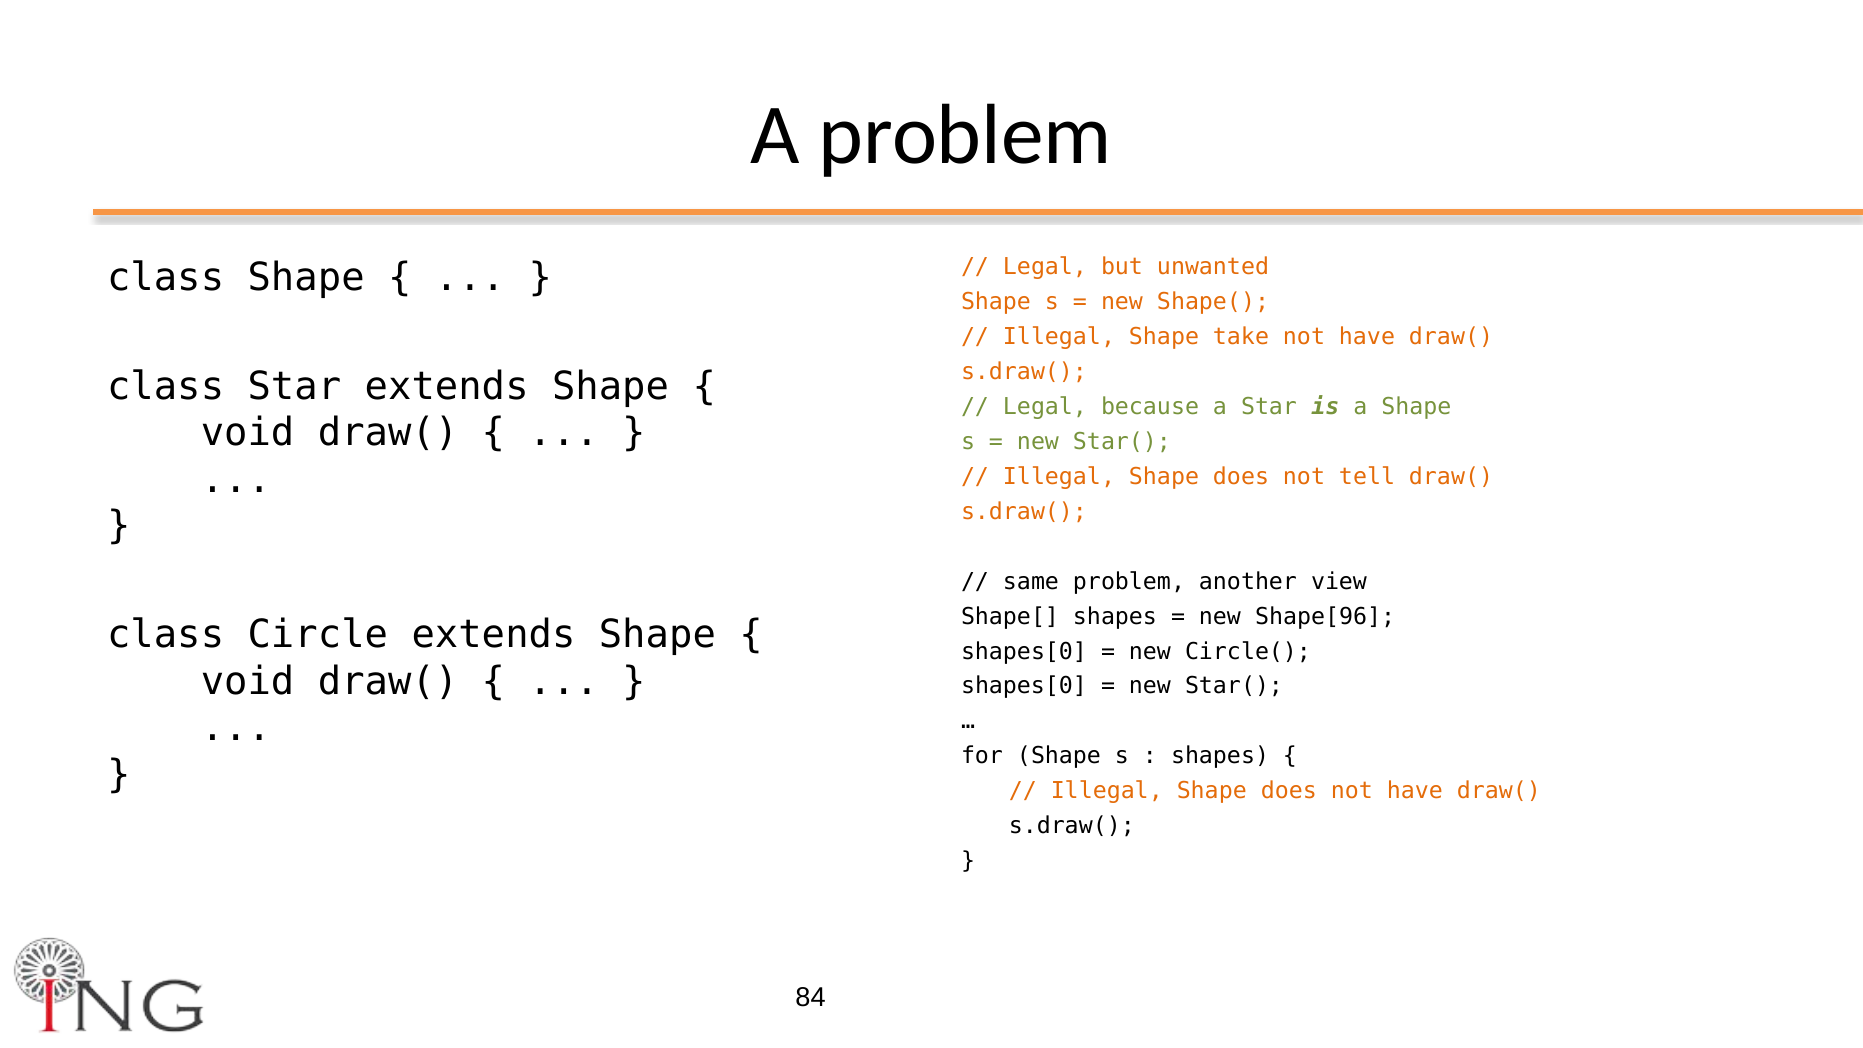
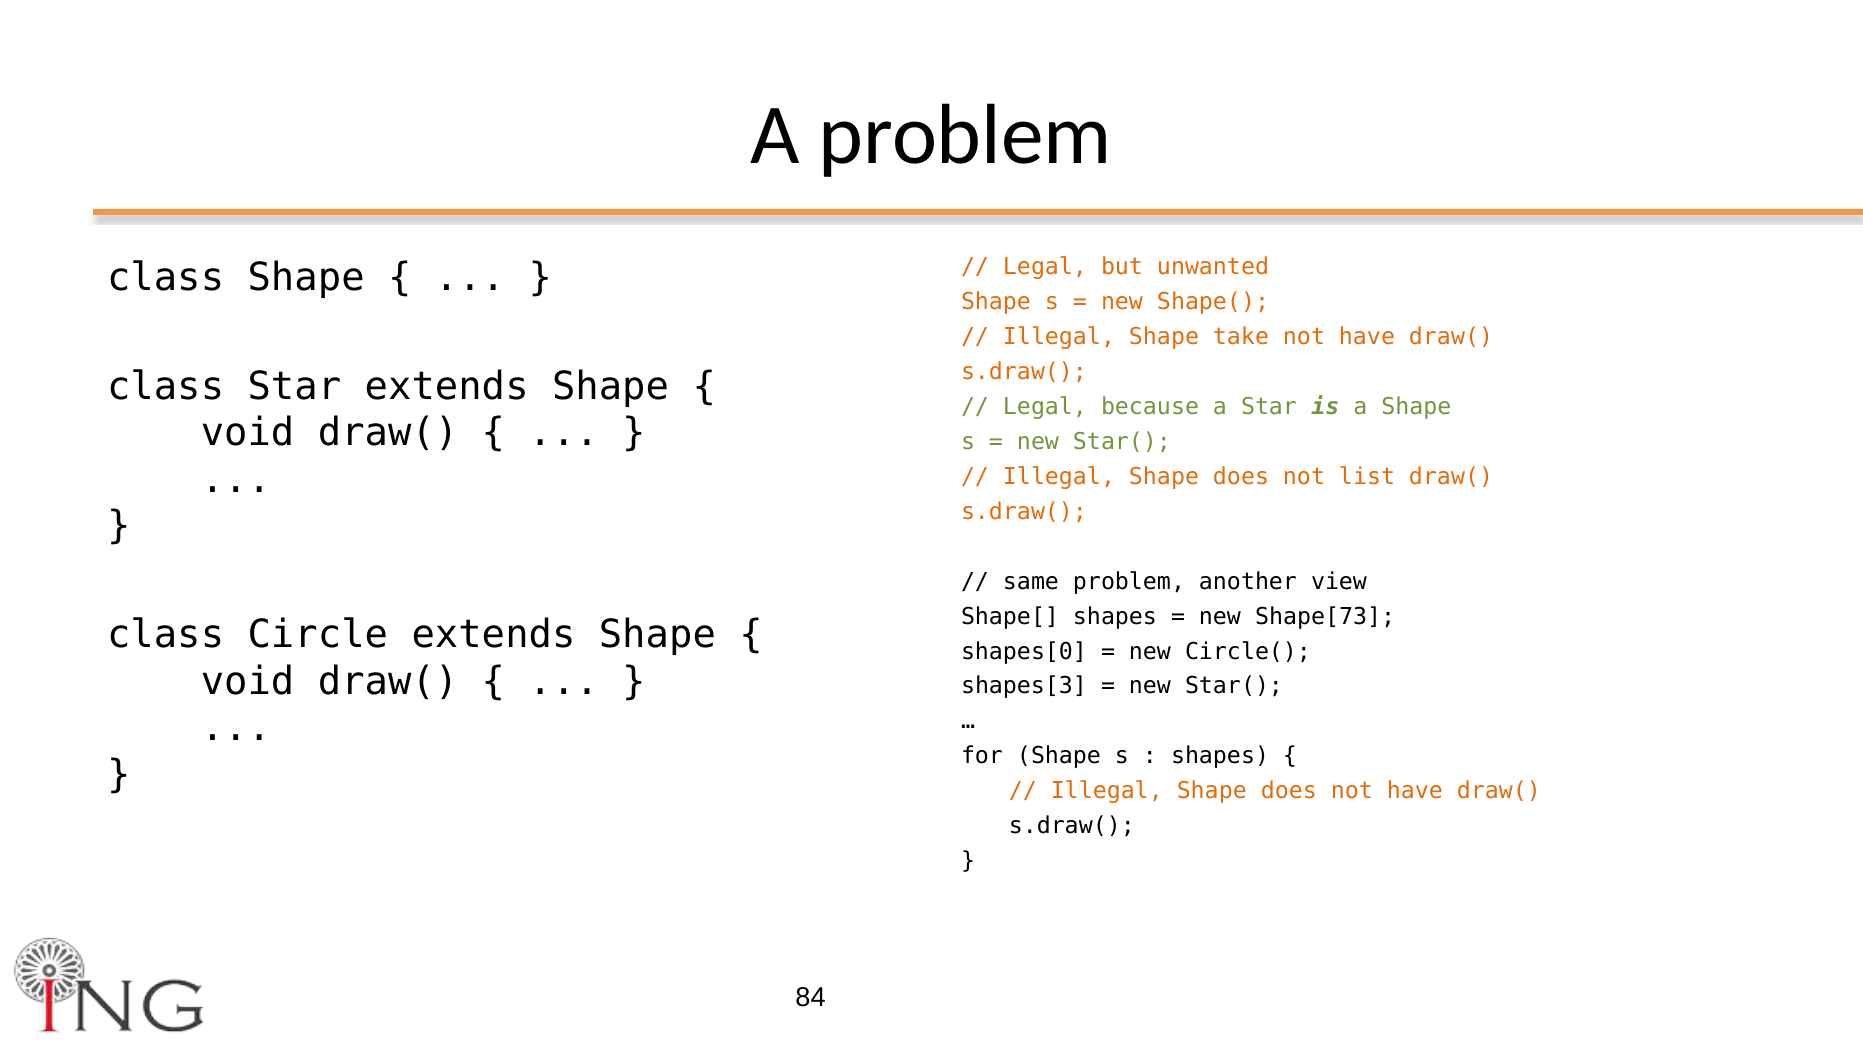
tell: tell -> list (1367, 477)
Shape[96: Shape[96 -> Shape[73 (1325, 616)
shapes[0: shapes[0 -> shapes[3 (1024, 686)
